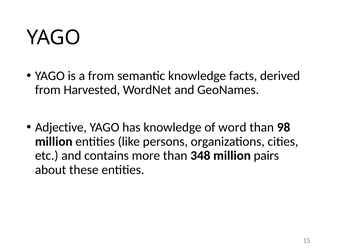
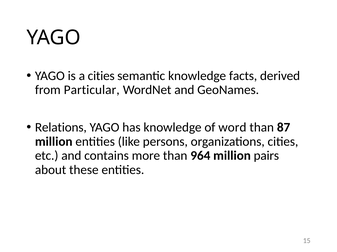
a from: from -> cities (101, 76)
Harvested: Harvested -> Particular (92, 90)
Adjective: Adjective -> Relations (61, 128)
98: 98 -> 87 (284, 128)
348: 348 -> 964 (200, 156)
